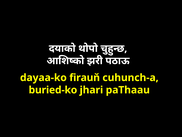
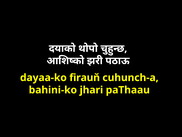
buried-ko: buried-ko -> bahini-ko (53, 90)
